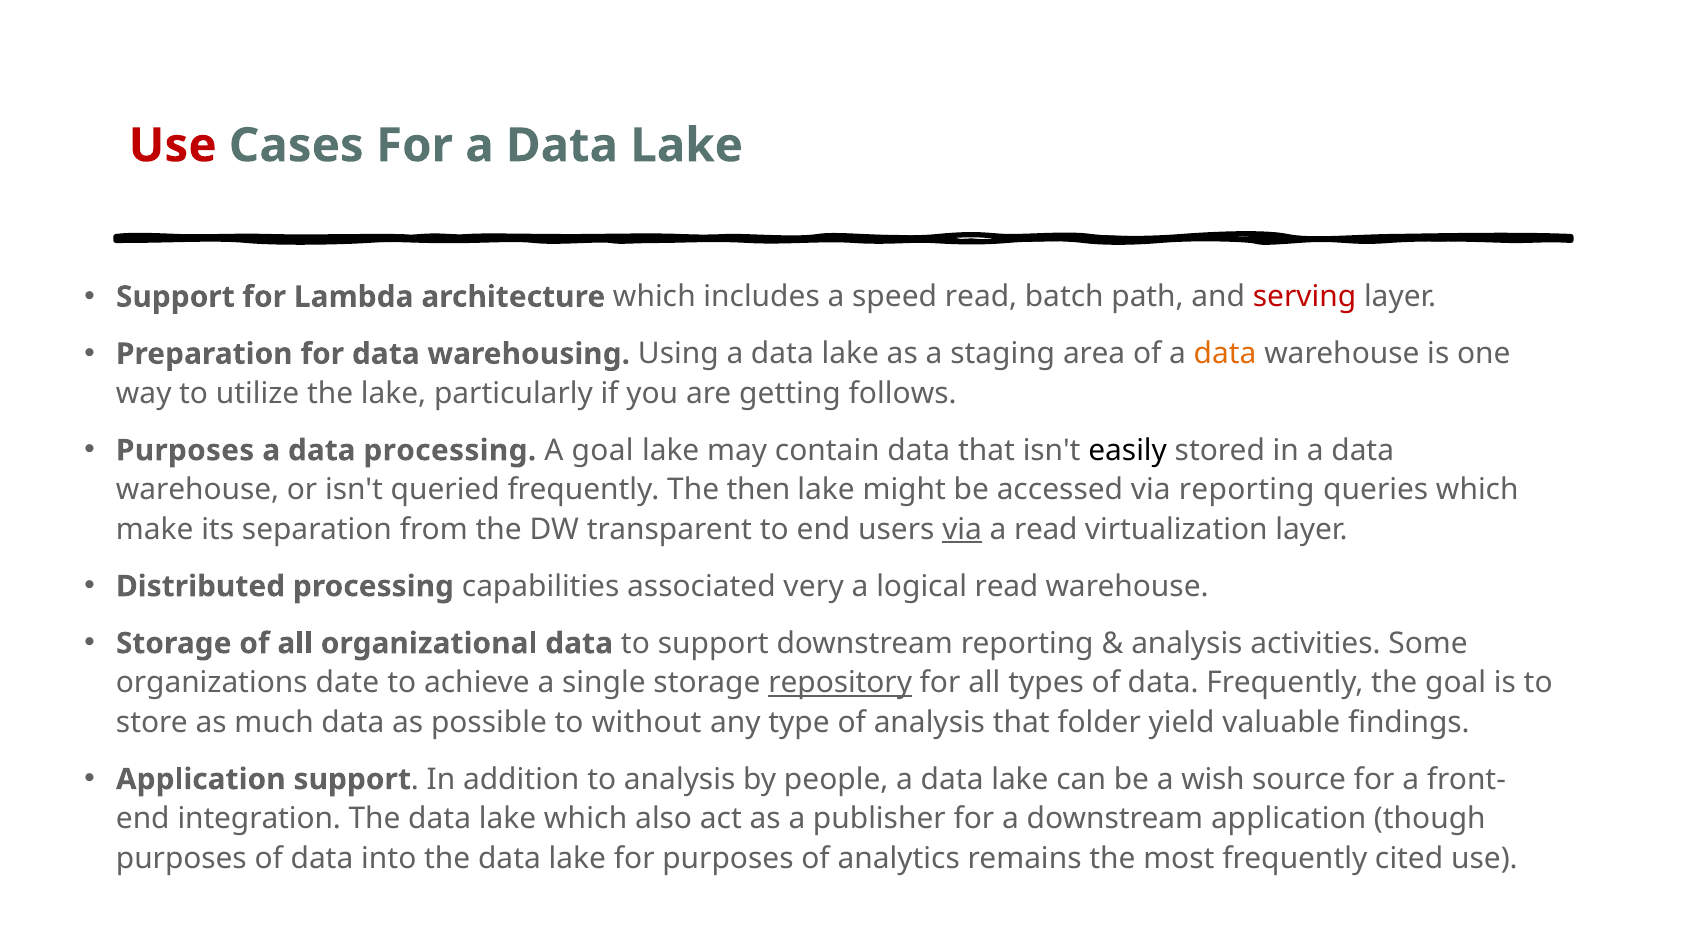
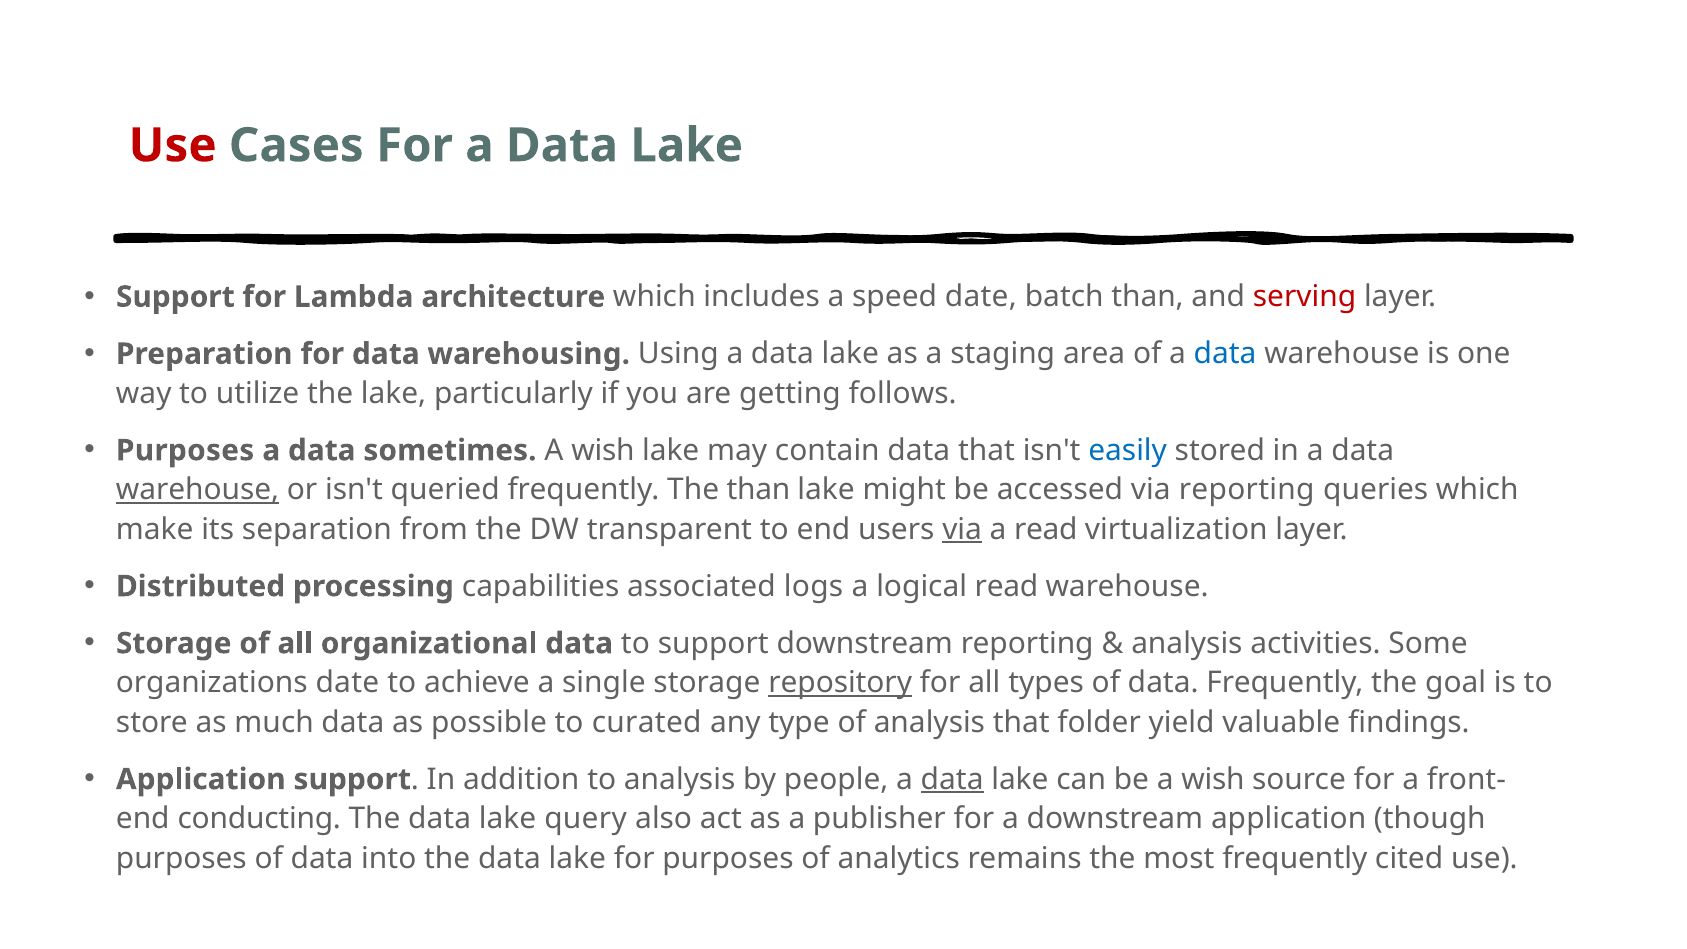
speed read: read -> date (981, 297)
batch path: path -> than (1148, 297)
data colour: orange -> blue (1225, 354)
data processing: processing -> sometimes (450, 450)
goal: goal -> wish (603, 450)
easily colour: black -> blue (1128, 450)
warehouse underline: none -> present (198, 490)
The then: then -> than (758, 490)
very: very -> logs (814, 586)
without: without -> curated (647, 722)
data underline: none -> present (952, 779)
integration: integration -> conducting (259, 819)
lake which: which -> query (586, 819)
